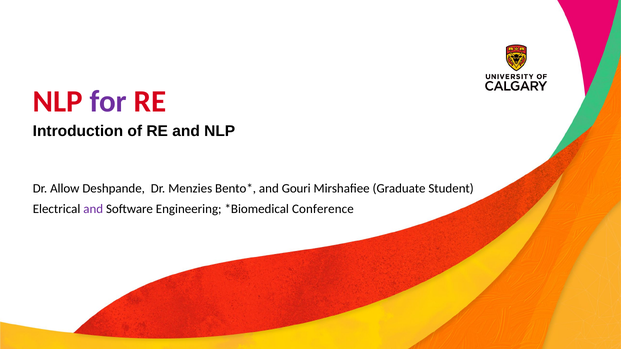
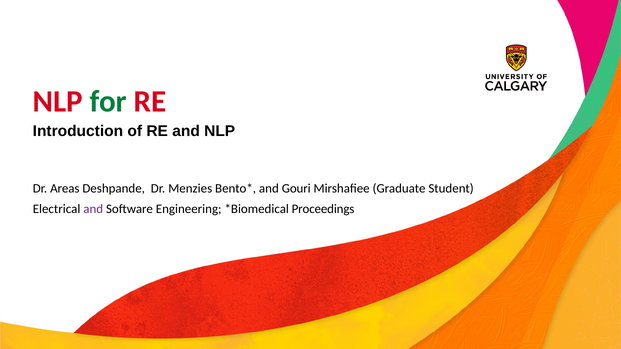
for colour: purple -> green (108, 102)
Allow: Allow -> Areas (65, 189)
Conference: Conference -> Proceedings (323, 209)
